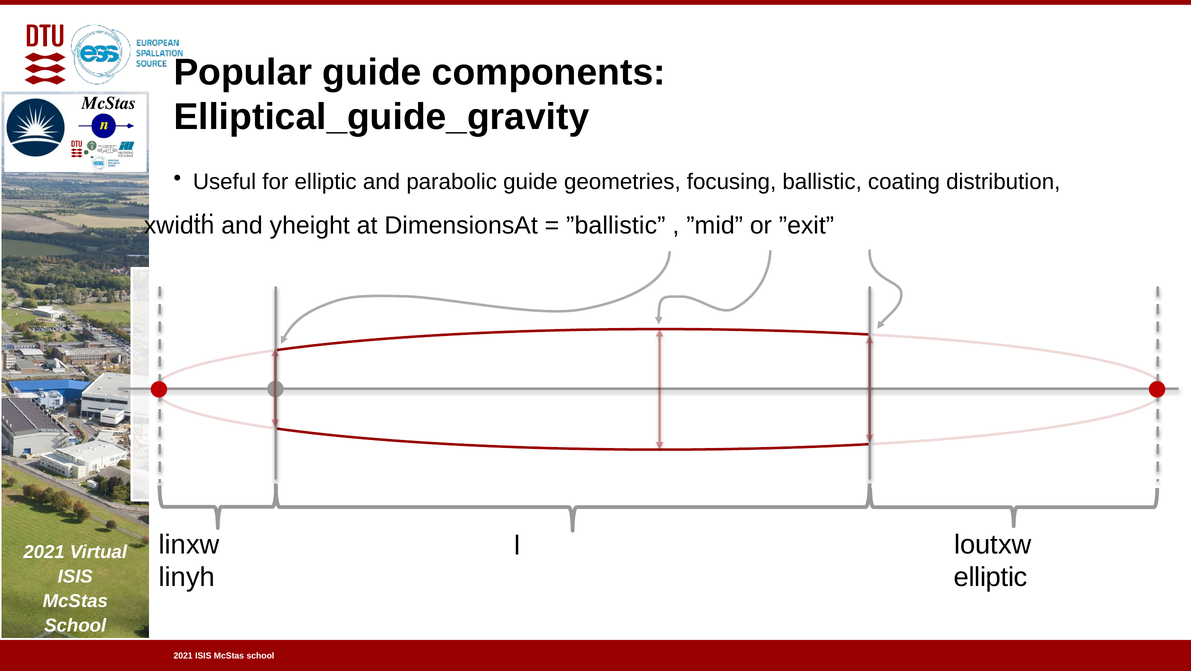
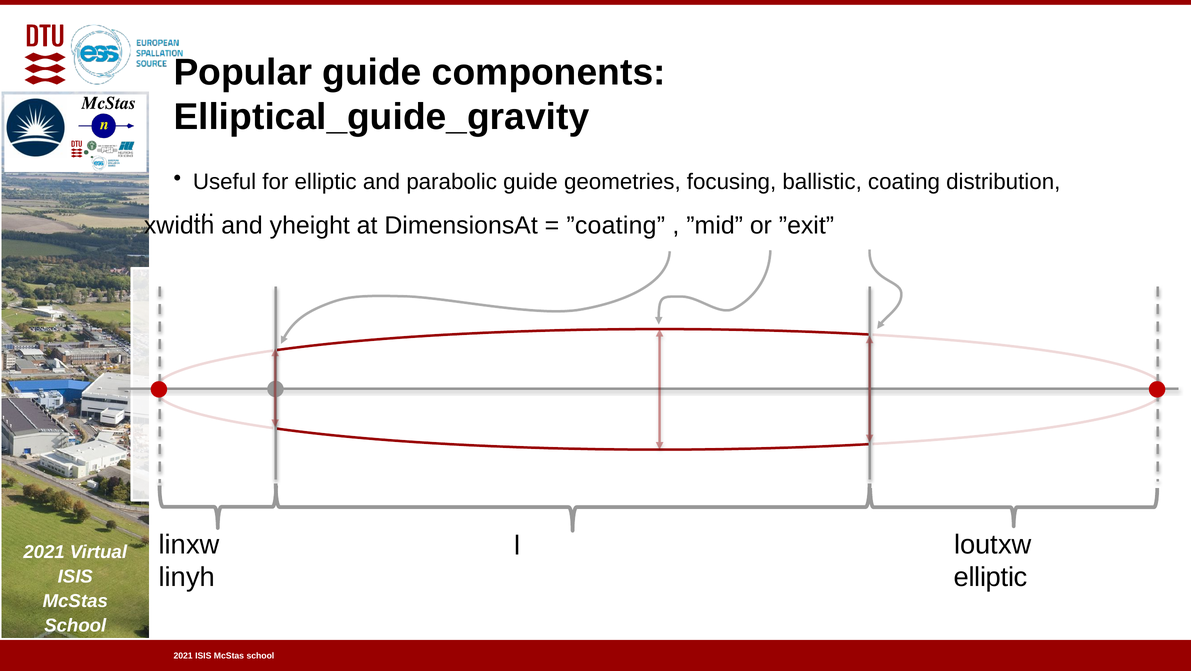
”ballistic: ”ballistic -> ”coating (616, 225)
